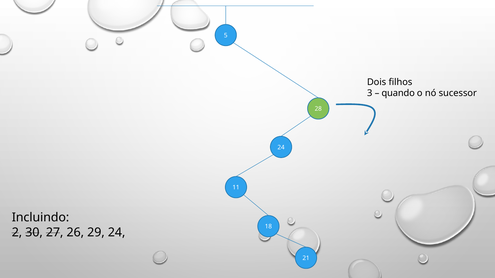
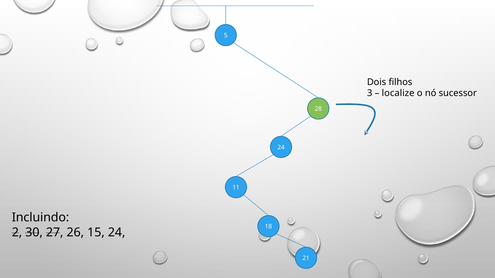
quando: quando -> localize (398, 93)
29: 29 -> 15 (96, 233)
